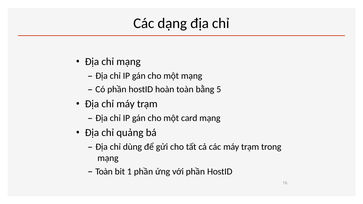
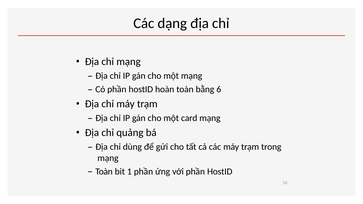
5: 5 -> 6 (219, 89)
